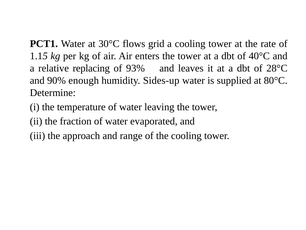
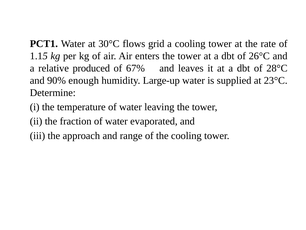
40°C: 40°C -> 26°C (259, 56)
replacing: replacing -> produced (91, 68)
93%: 93% -> 67% (135, 68)
Sides-up: Sides-up -> Large-up (161, 80)
80°C: 80°C -> 23°C (276, 80)
